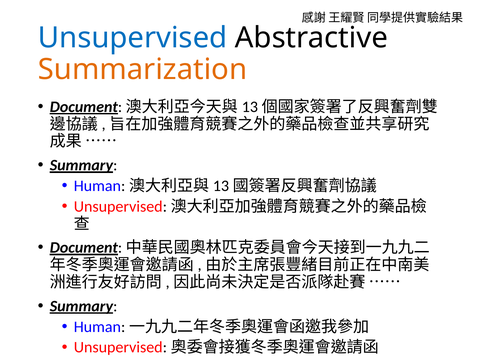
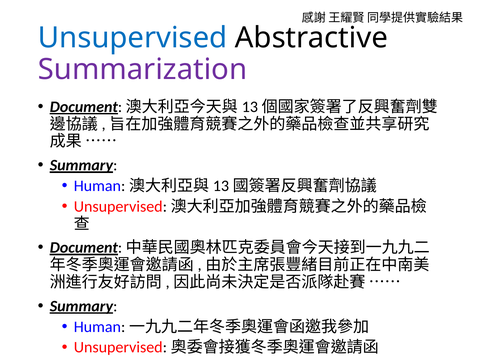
Summarization colour: orange -> purple (142, 70)
